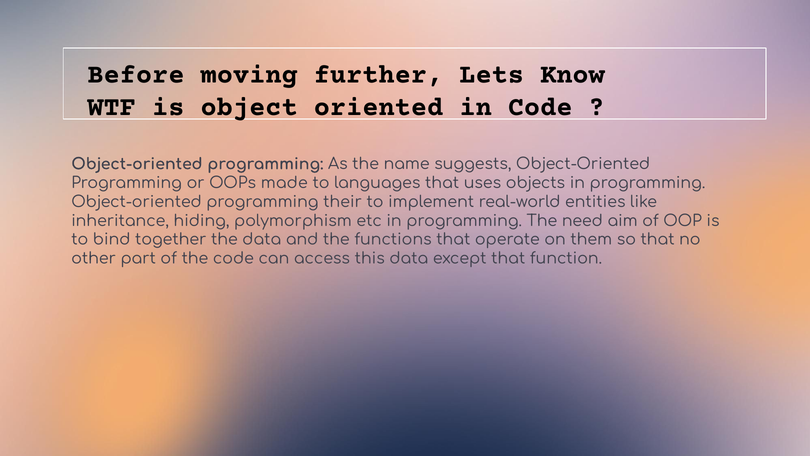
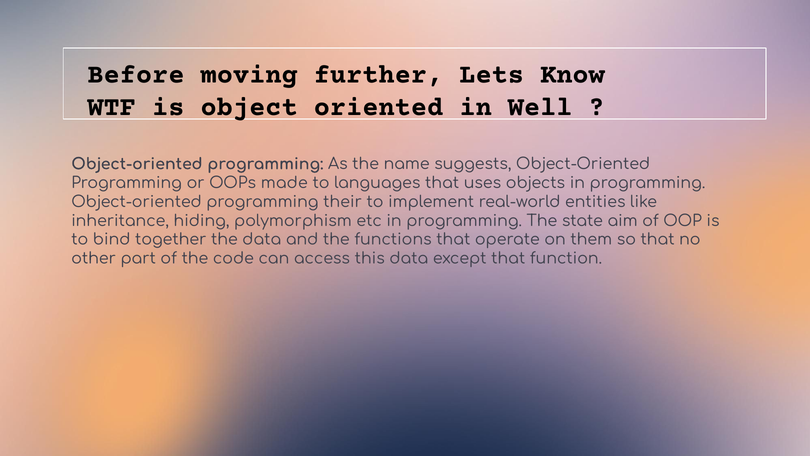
in Code: Code -> Well (540, 106)
need: need -> state (582, 221)
